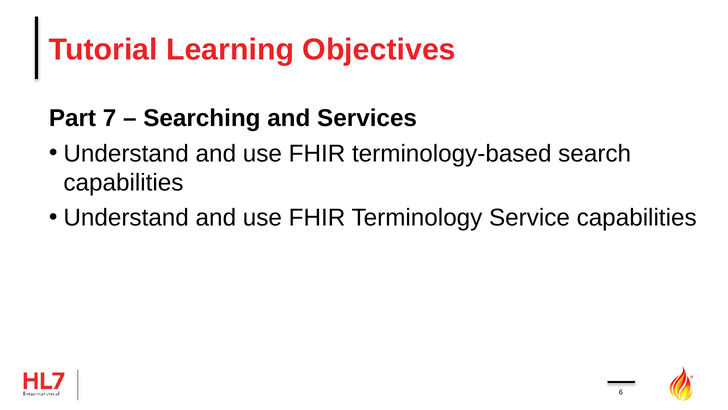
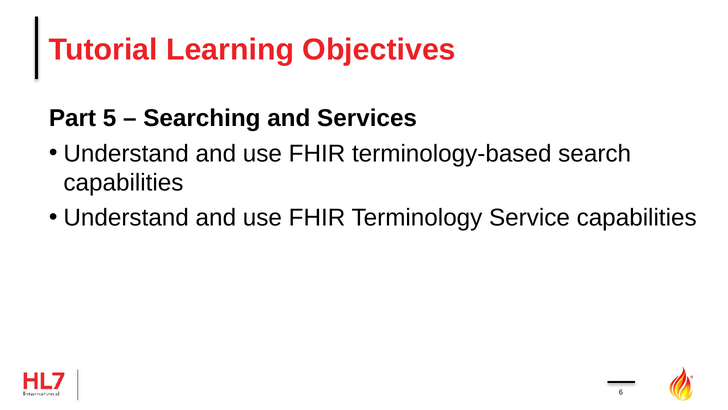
7: 7 -> 5 (110, 118)
